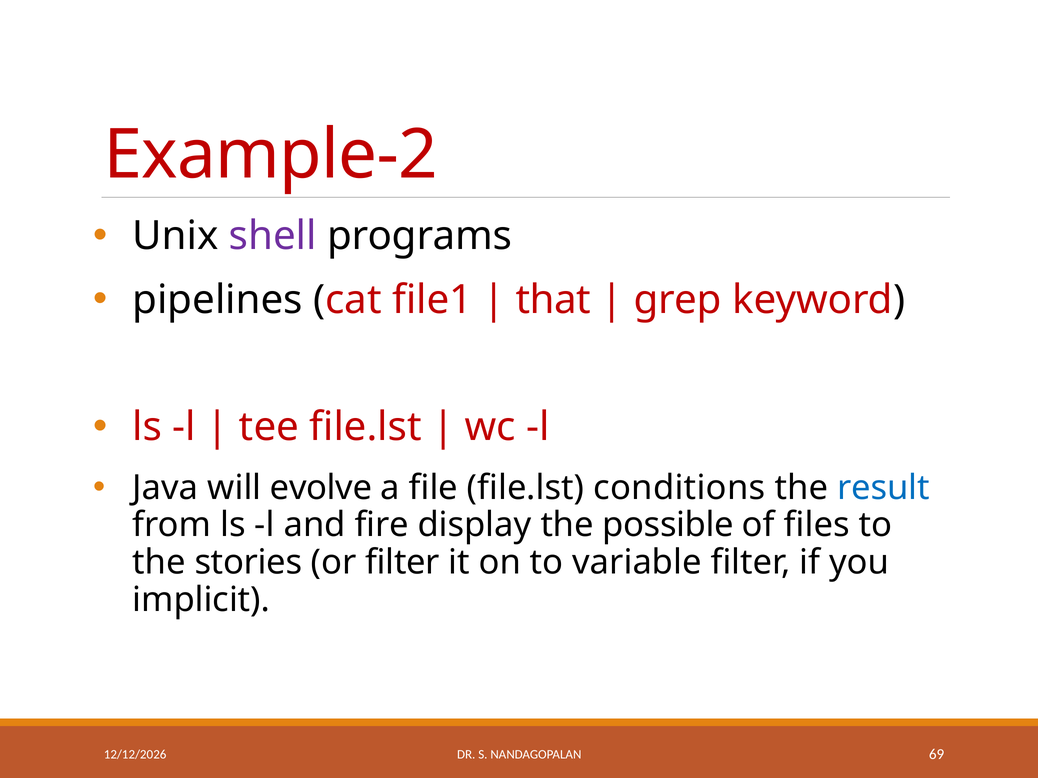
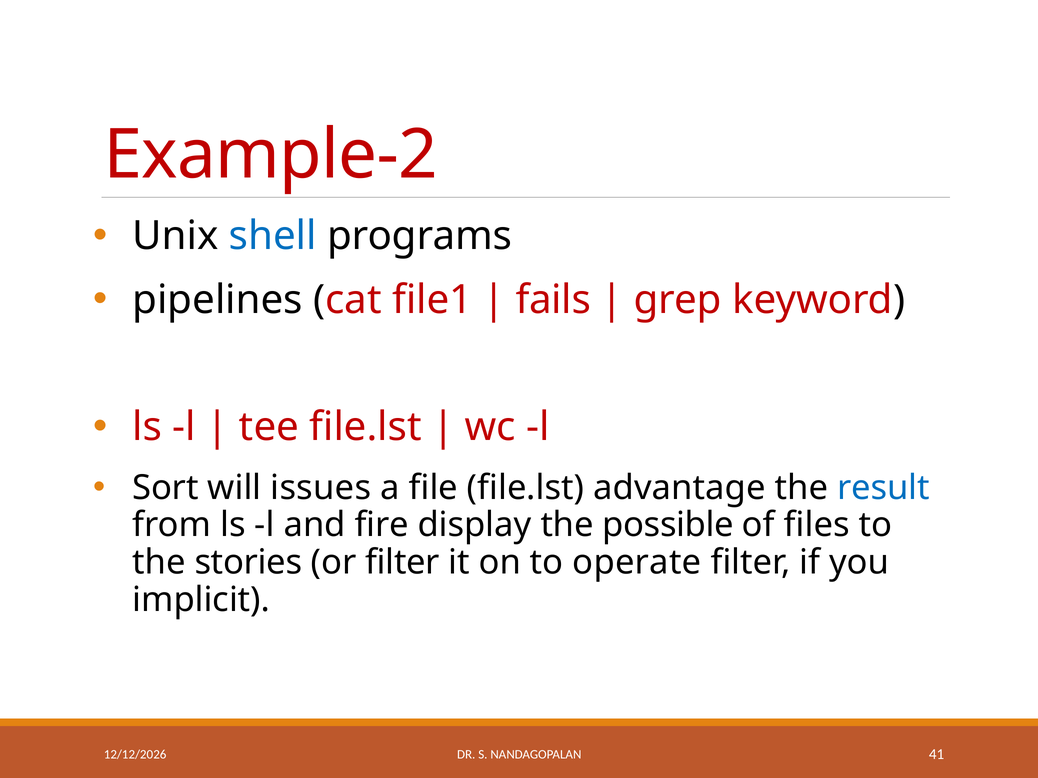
shell colour: purple -> blue (273, 236)
that: that -> fails (553, 300)
Java: Java -> Sort (165, 488)
evolve: evolve -> issues (321, 488)
conditions: conditions -> advantage (679, 488)
variable: variable -> operate (637, 563)
69: 69 -> 41 (937, 755)
